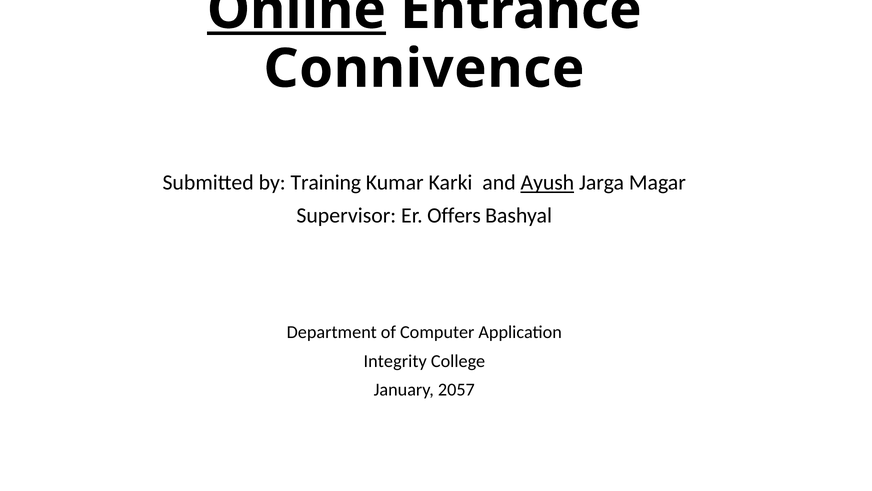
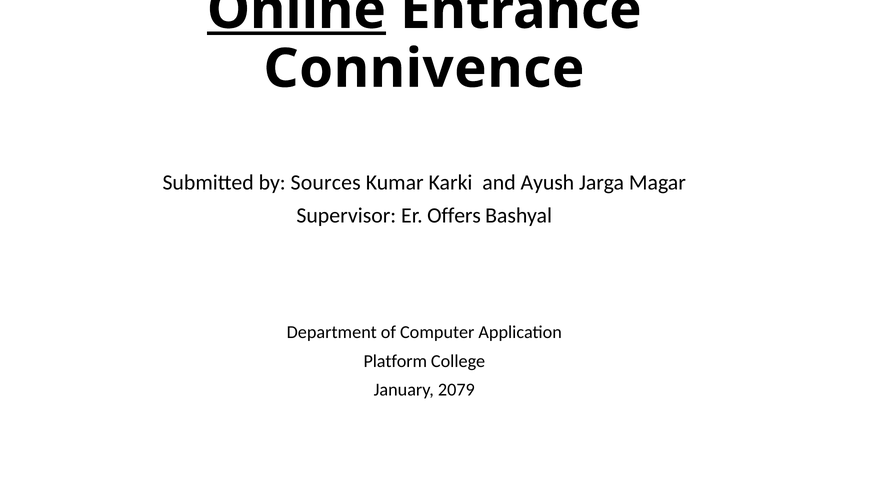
Training: Training -> Sources (326, 183)
Ayush underline: present -> none (547, 183)
Integrity: Integrity -> Platform (395, 361)
2057: 2057 -> 2079 (456, 389)
